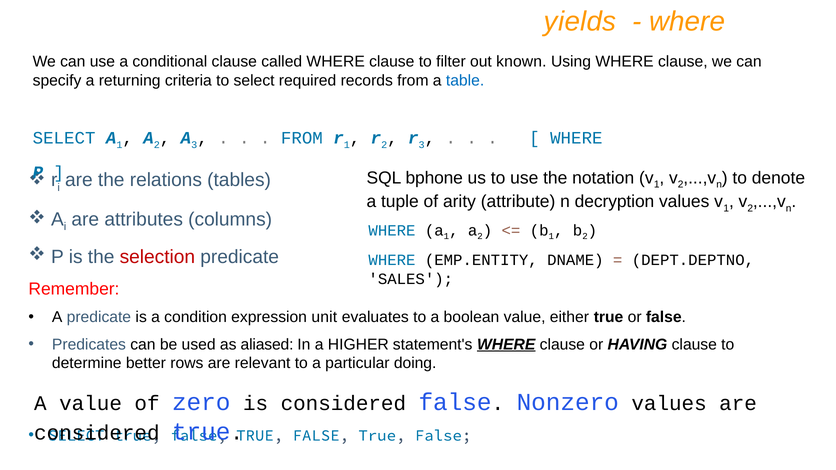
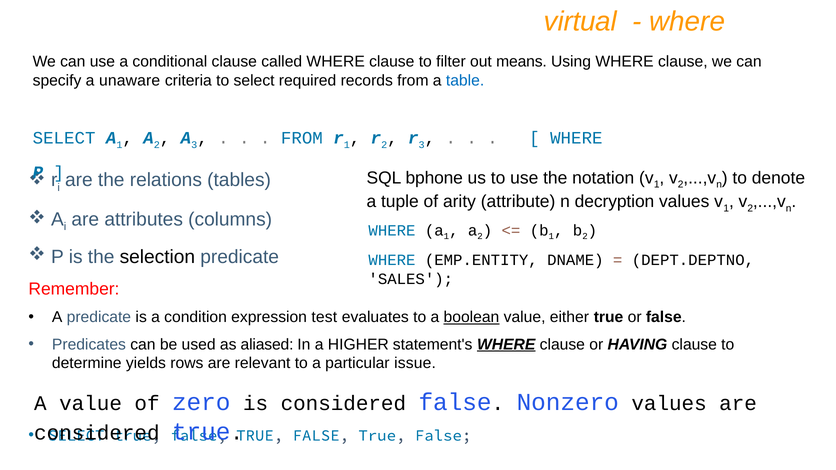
yields: yields -> virtual (580, 22)
known: known -> means (521, 62)
returning: returning -> unaware (130, 81)
selection colour: red -> black (157, 257)
unit: unit -> test (324, 317)
boolean underline: none -> present (471, 317)
better: better -> yields (146, 363)
doing: doing -> issue (415, 363)
